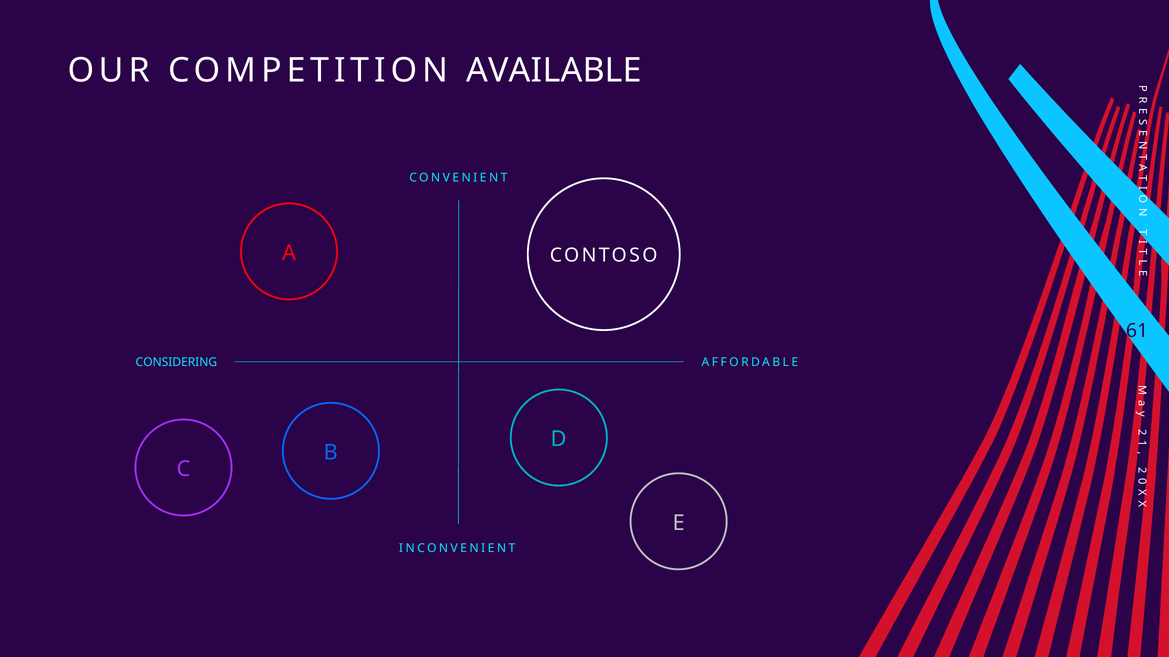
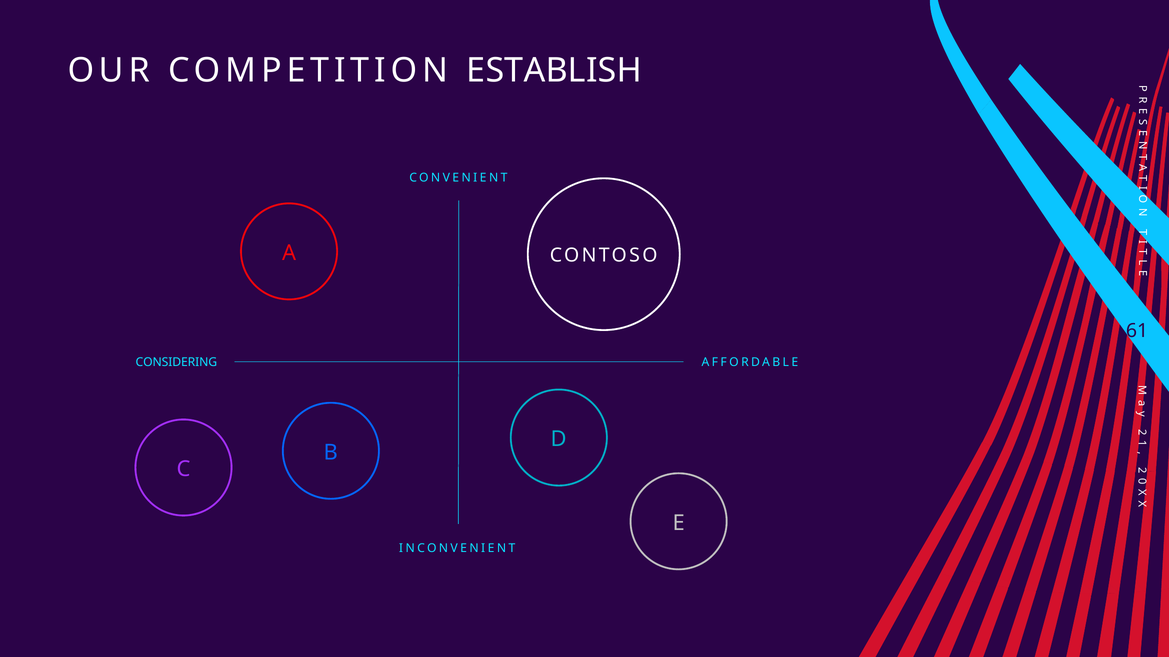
AVAILABLE: AVAILABLE -> ESTABLISH (554, 71)
